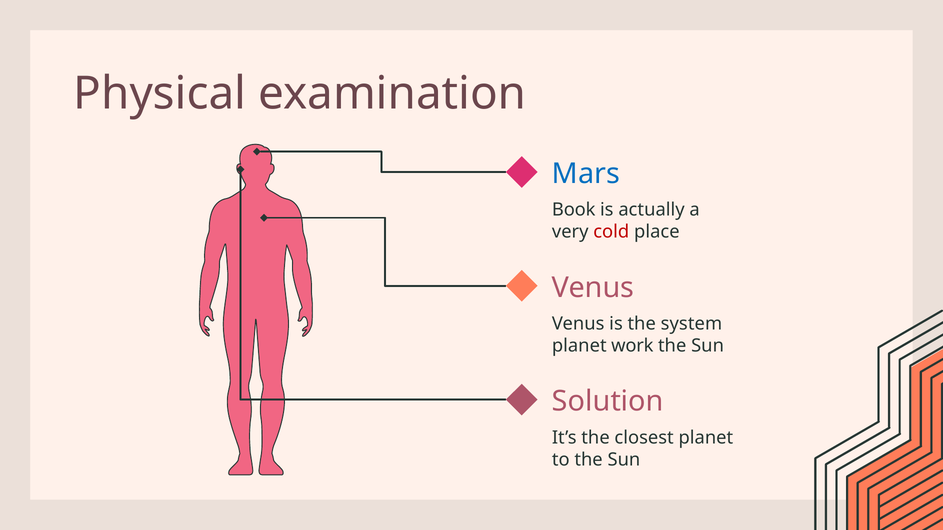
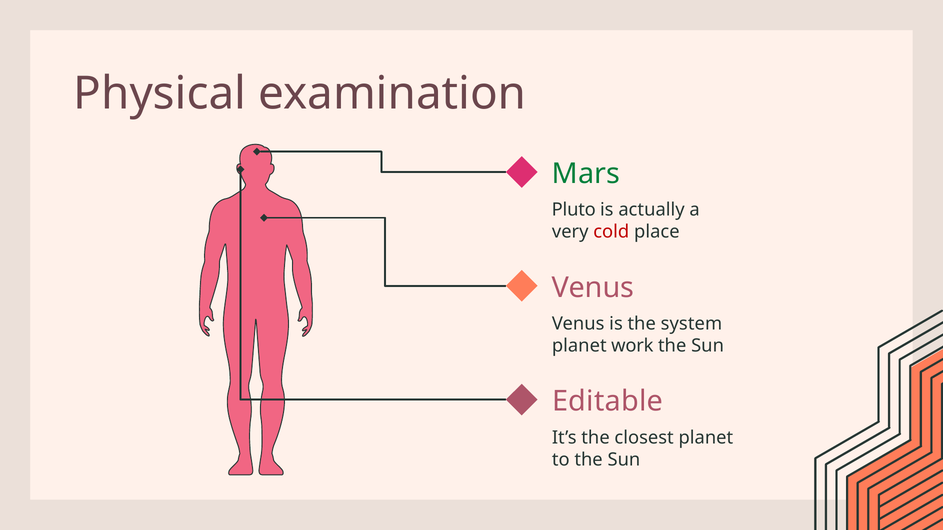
Mars colour: blue -> green (586, 174)
Book: Book -> Pluto (574, 210)
Solution: Solution -> Editable (608, 402)
